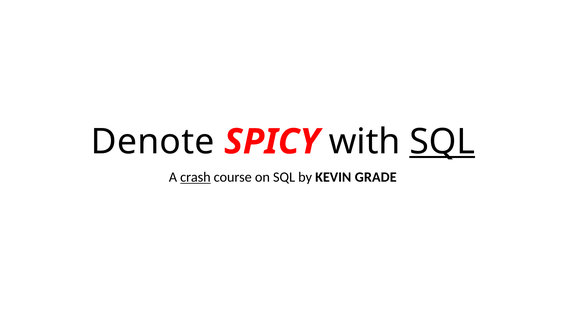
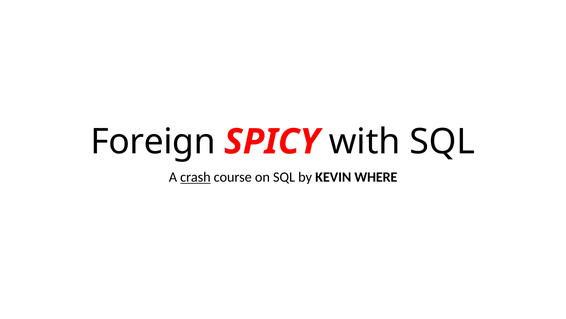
Denote: Denote -> Foreign (153, 141)
SQL underline: present -> none (442, 141)
GRADE: GRADE -> WHERE (376, 177)
